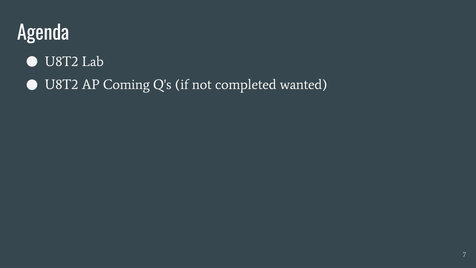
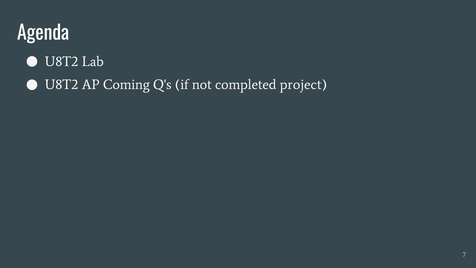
wanted: wanted -> project (303, 85)
